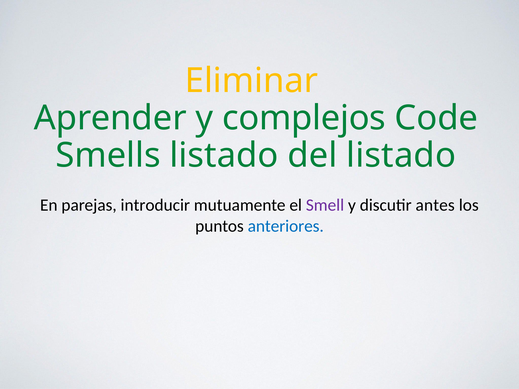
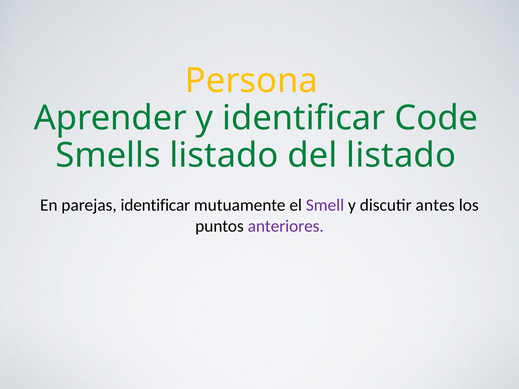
Eliminar: Eliminar -> Persona (251, 81)
y complejos: complejos -> identificar (304, 118)
parejas introducir: introducir -> identificar (155, 205)
anteriores colour: blue -> purple (286, 226)
